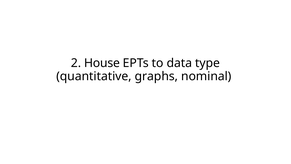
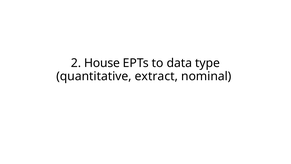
graphs: graphs -> extract (156, 76)
